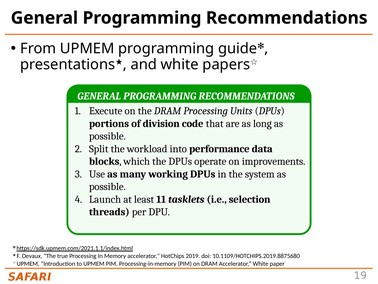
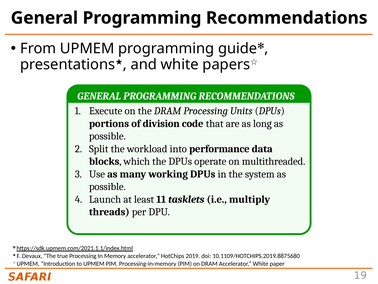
improvements: improvements -> multithreaded (274, 161)
selection: selection -> multiply (250, 199)
